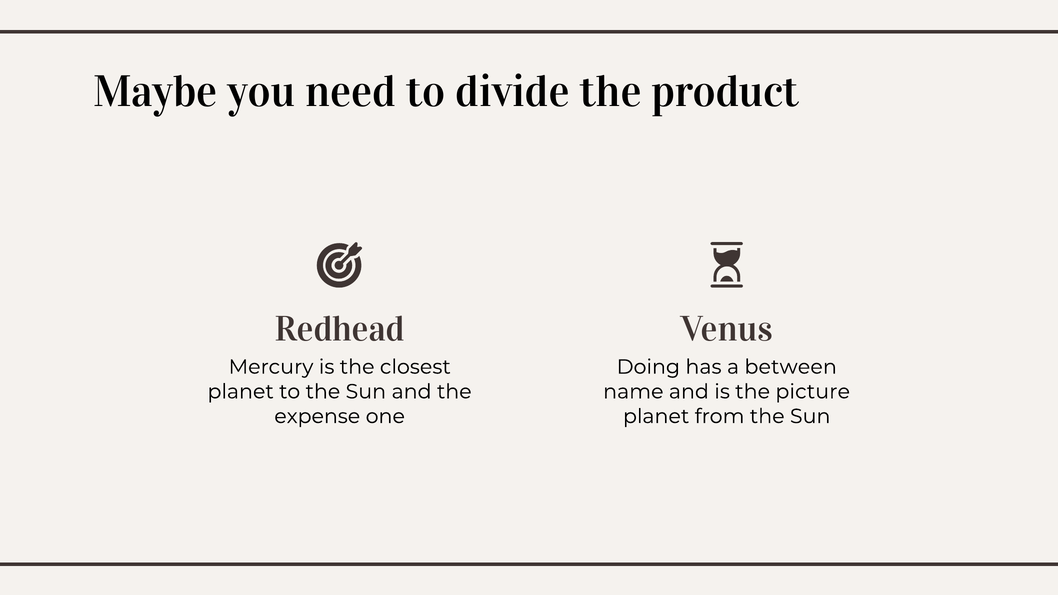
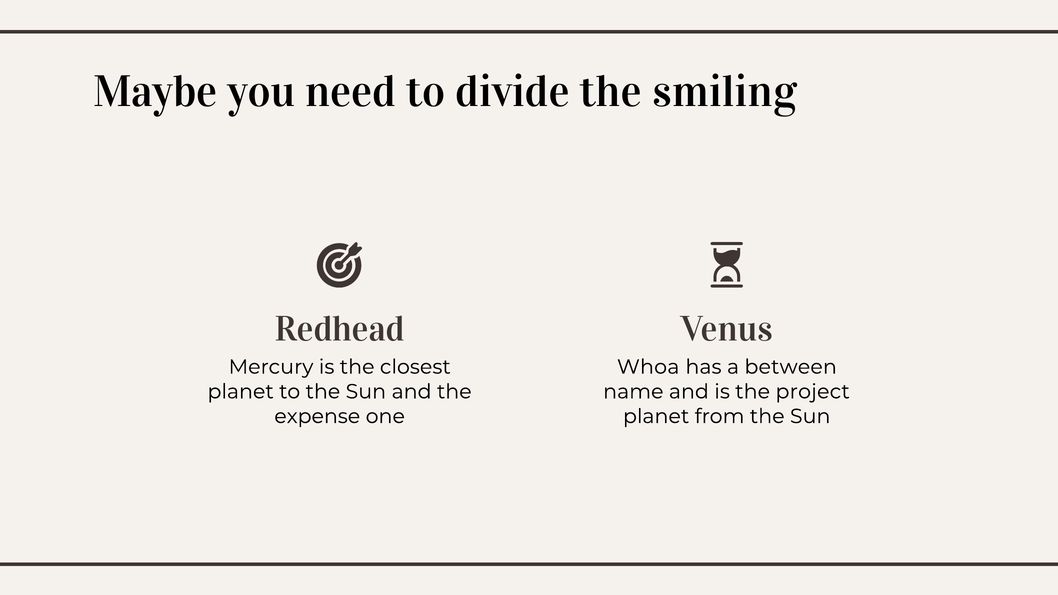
product: product -> smiling (725, 92)
Doing: Doing -> Whoa (648, 367)
picture: picture -> project (813, 392)
